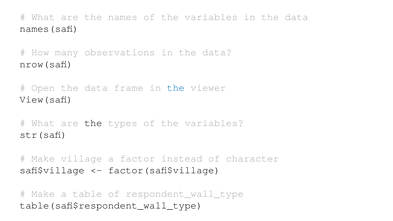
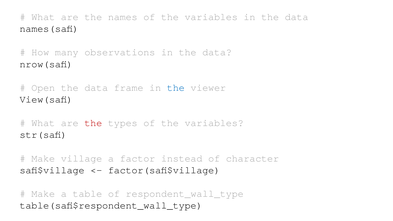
the colour: black -> red (93, 123)
